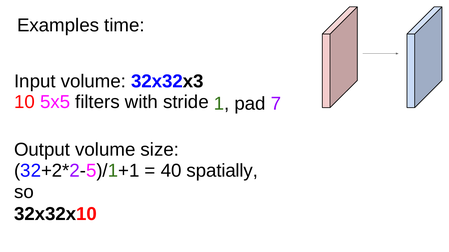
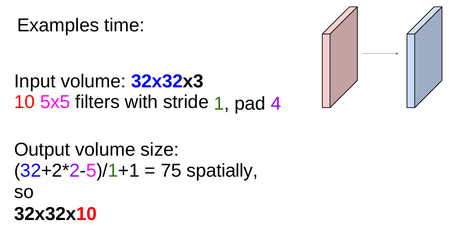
7: 7 -> 4 (276, 104)
40: 40 -> 75 (171, 171)
